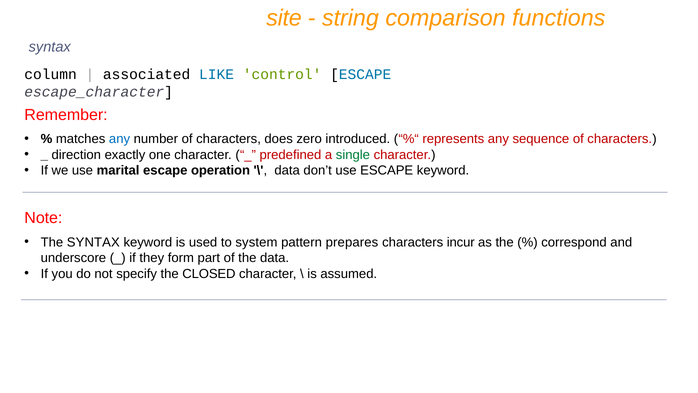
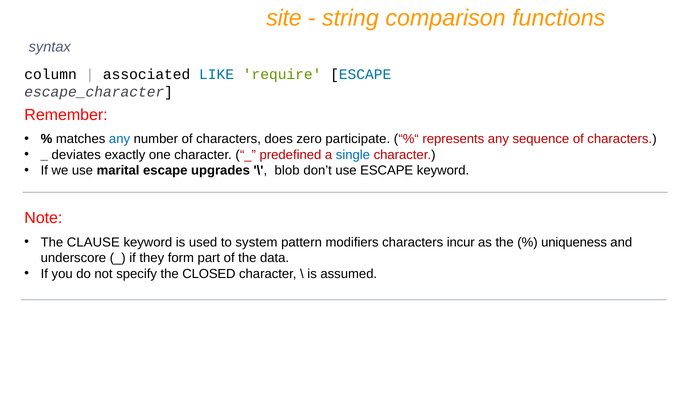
control: control -> require (282, 74)
introduced: introduced -> participate (358, 139)
direction: direction -> deviates (76, 155)
single colour: green -> blue (353, 155)
operation: operation -> upgrades (220, 170)
data: data -> blob (287, 170)
The SYNTAX: SYNTAX -> CLAUSE (93, 242)
prepares: prepares -> modifiers (352, 242)
correspond: correspond -> uniqueness (574, 242)
